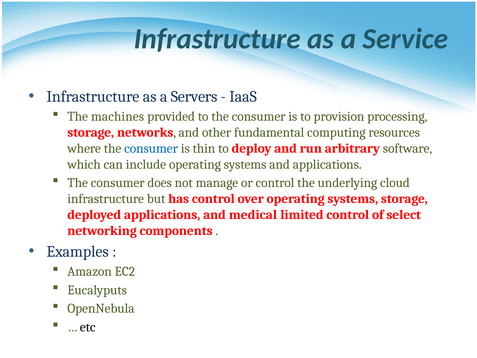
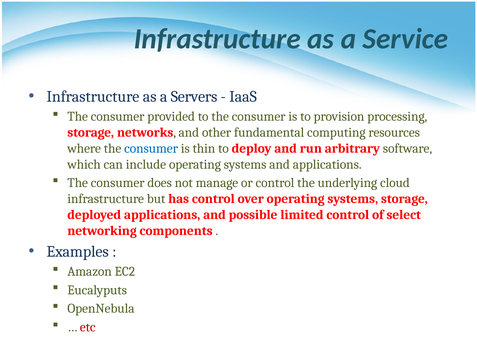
machines: machines -> consumer (118, 116)
medical: medical -> possible (253, 215)
etc colour: black -> red (88, 327)
